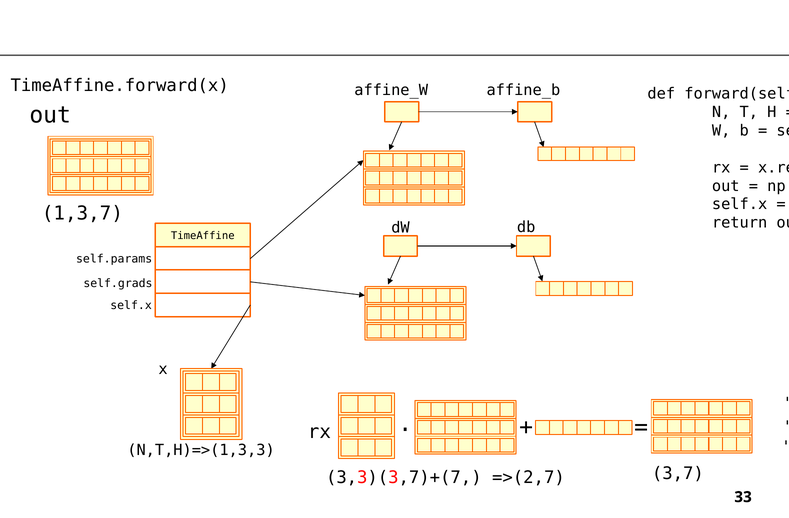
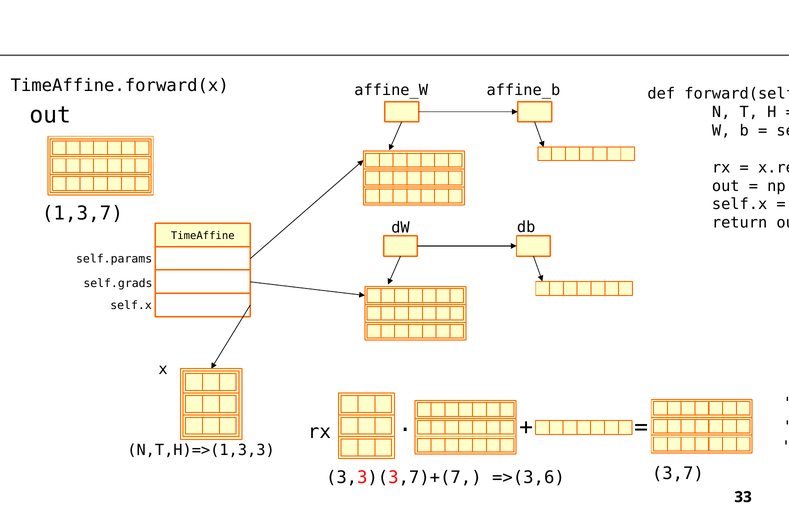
=>(2,7: =>(2,7 -> =>(3,6 (528, 478)
